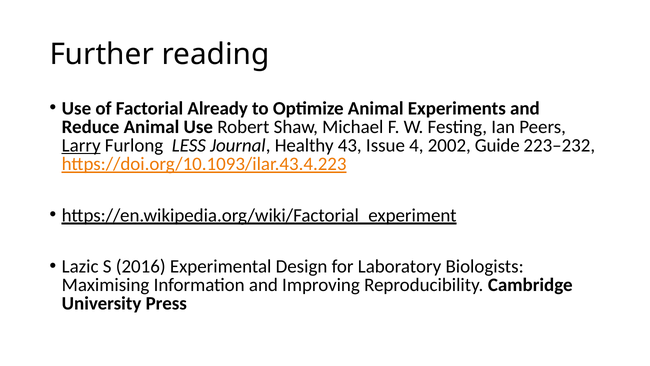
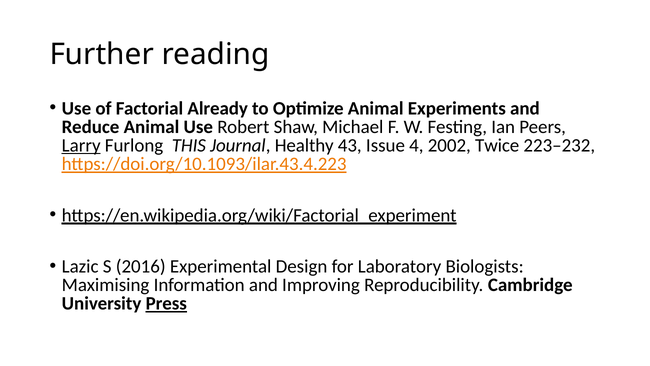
LESS: LESS -> THIS (189, 145)
Guide: Guide -> Twice (497, 145)
Press underline: none -> present (166, 303)
